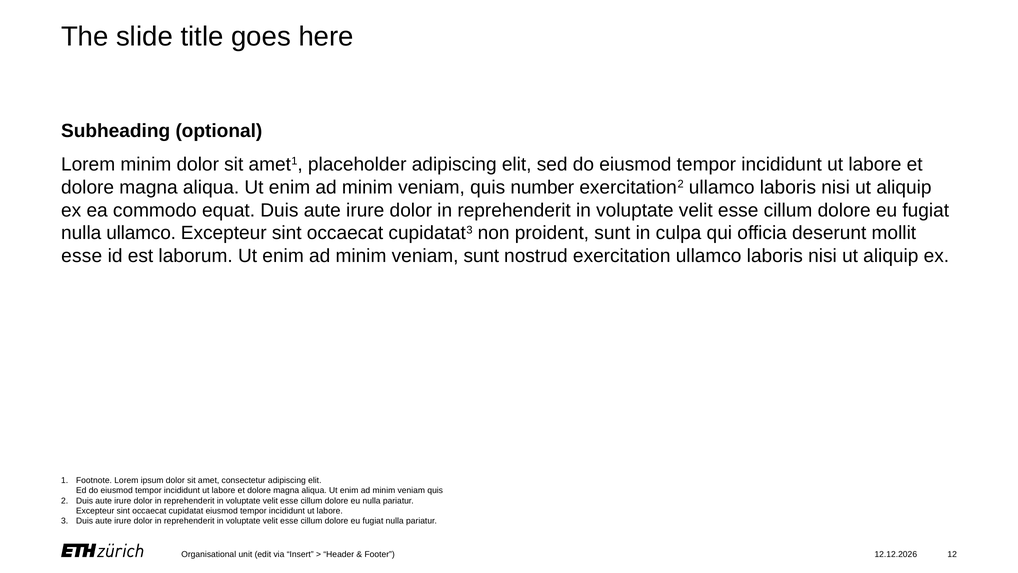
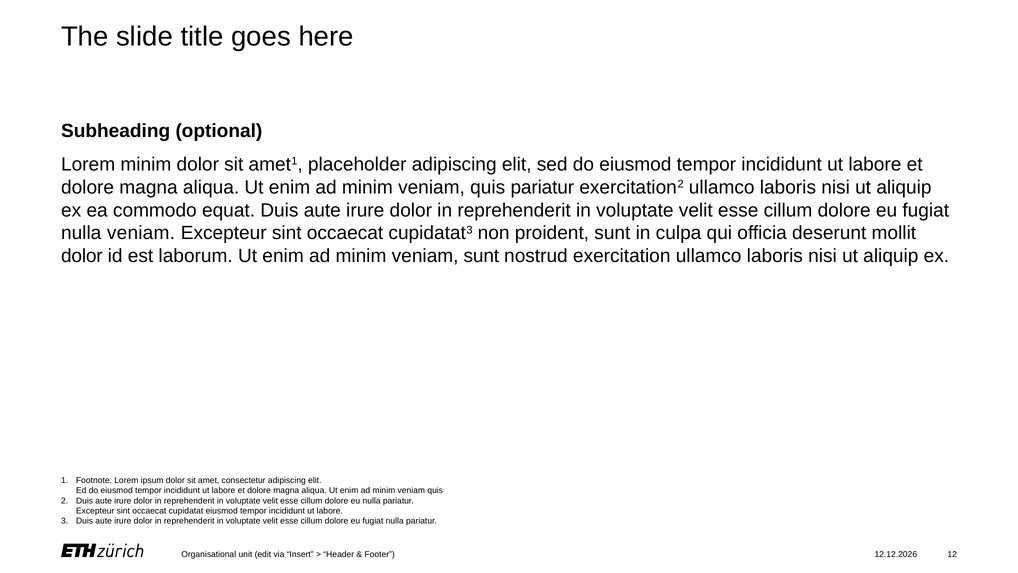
quis number: number -> pariatur (542, 187)
nulla ullamco: ullamco -> veniam (141, 233)
esse: esse -> dolor (82, 256)
